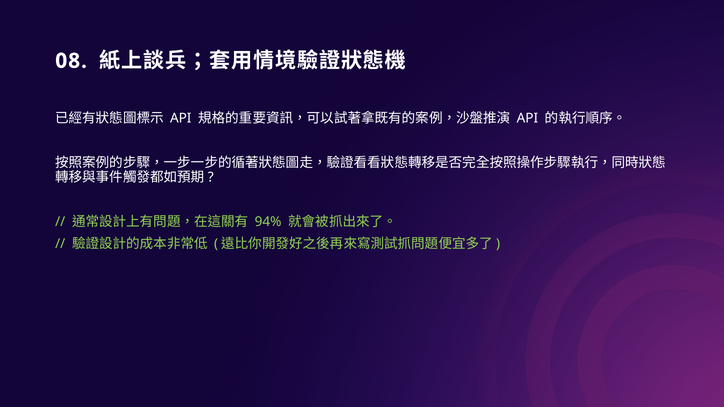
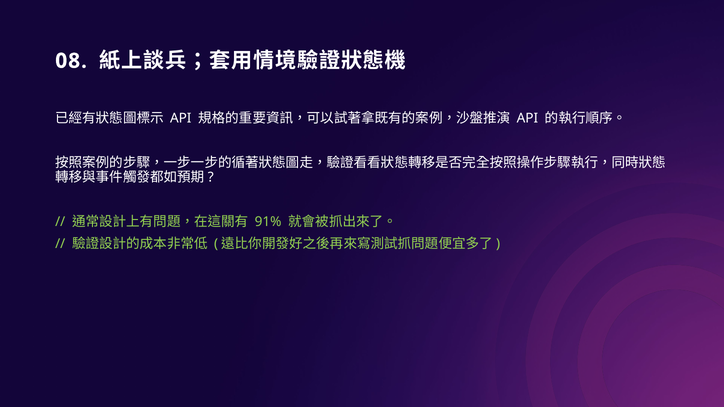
94%: 94% -> 91% (268, 222)
